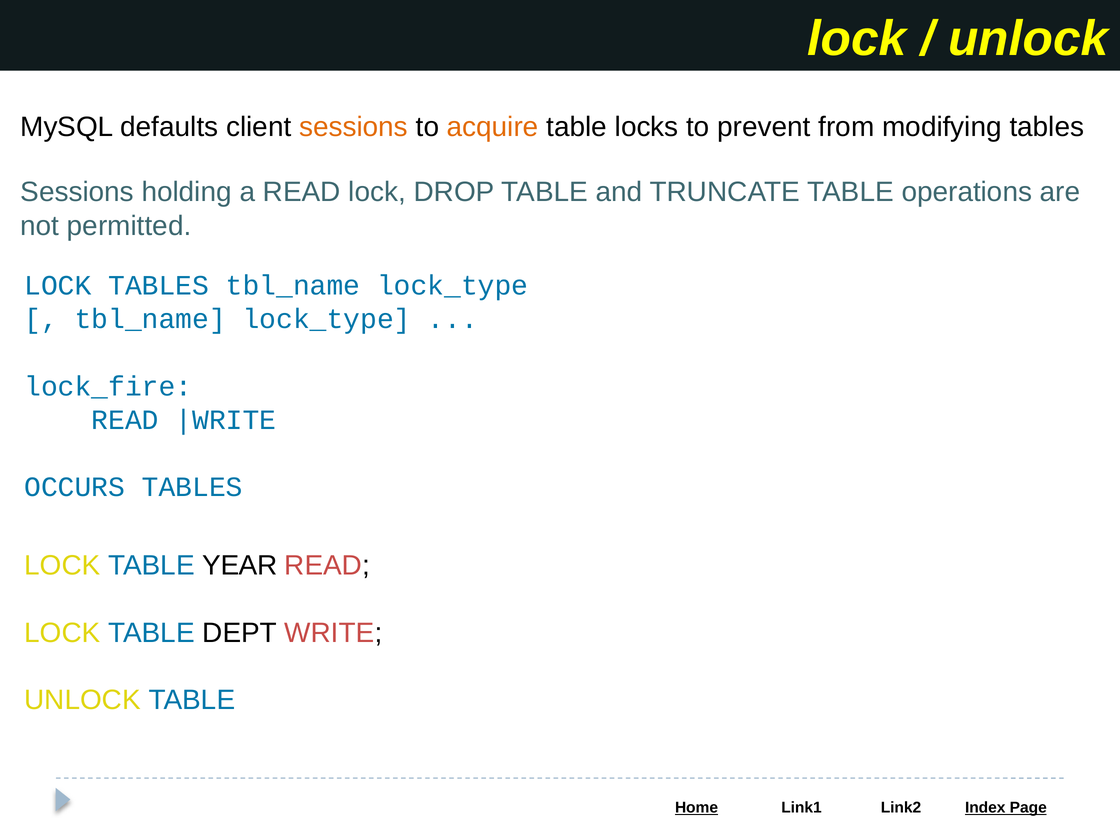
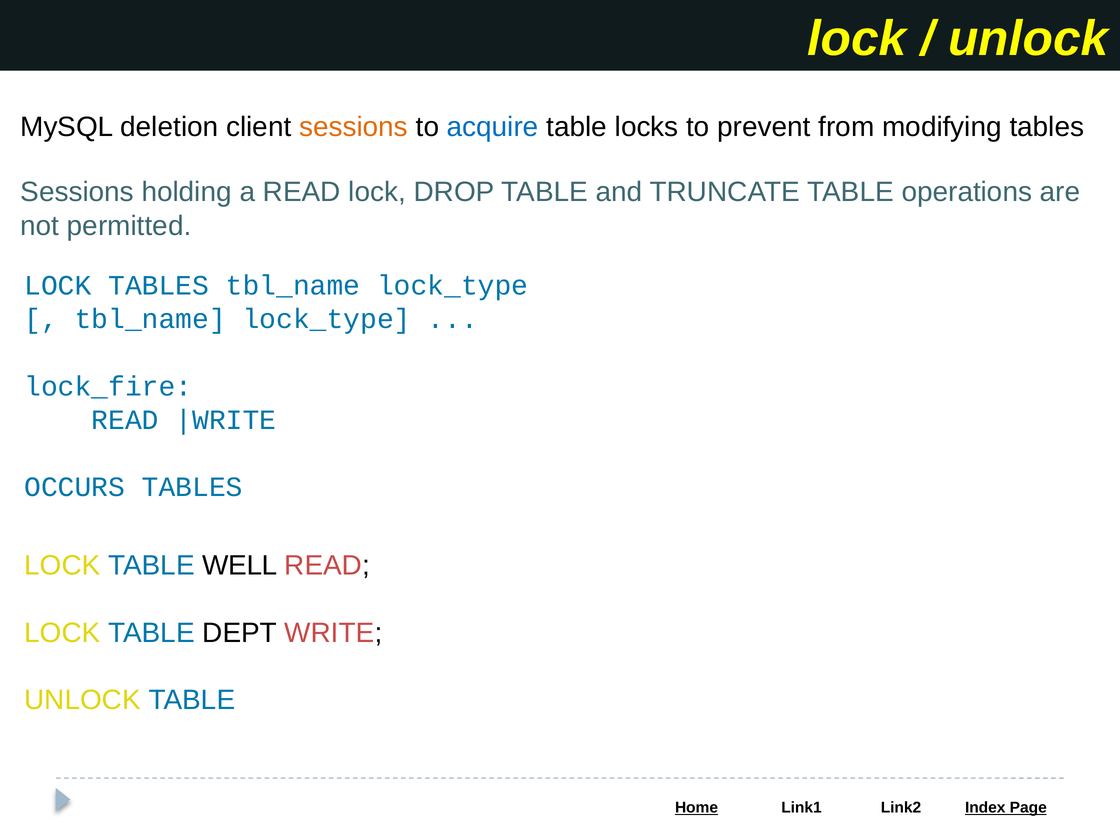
defaults: defaults -> deletion (169, 127)
acquire colour: orange -> blue (493, 127)
YEAR: YEAR -> WELL (240, 566)
